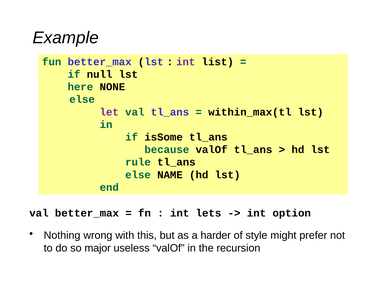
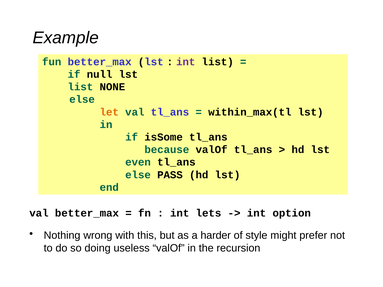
here: here -> list (80, 87)
let colour: purple -> orange (109, 112)
rule: rule -> even (138, 162)
NAME: NAME -> PASS (170, 175)
major: major -> doing (98, 248)
